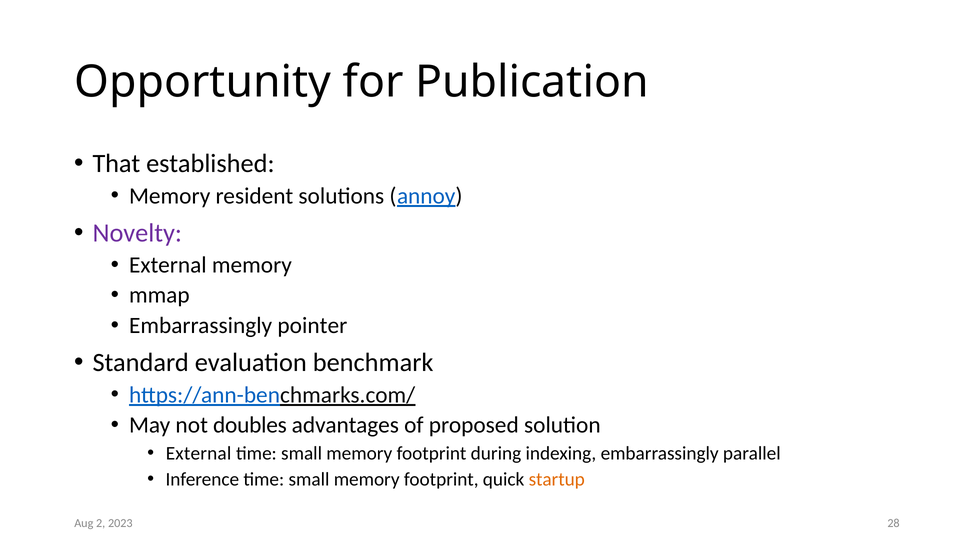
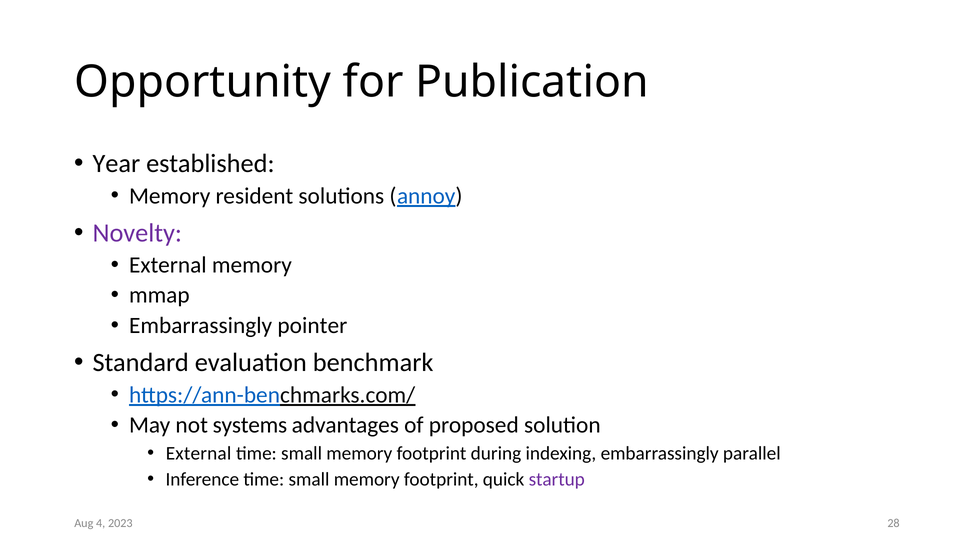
That: That -> Year (116, 164)
doubles: doubles -> systems (250, 425)
startup colour: orange -> purple (557, 479)
2: 2 -> 4 (101, 523)
